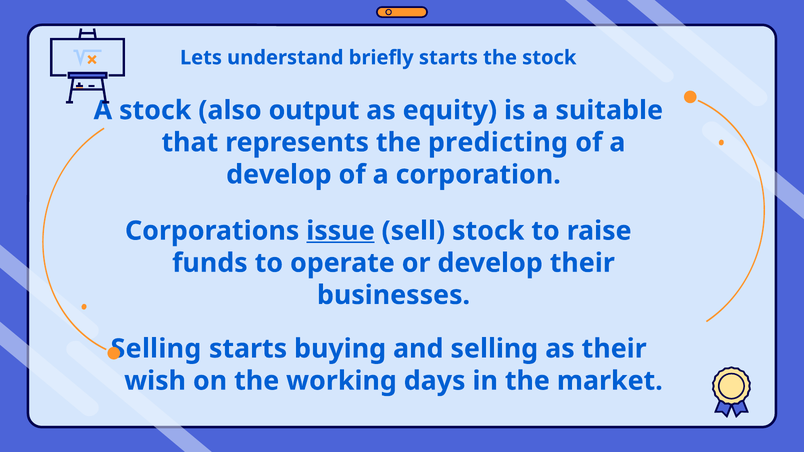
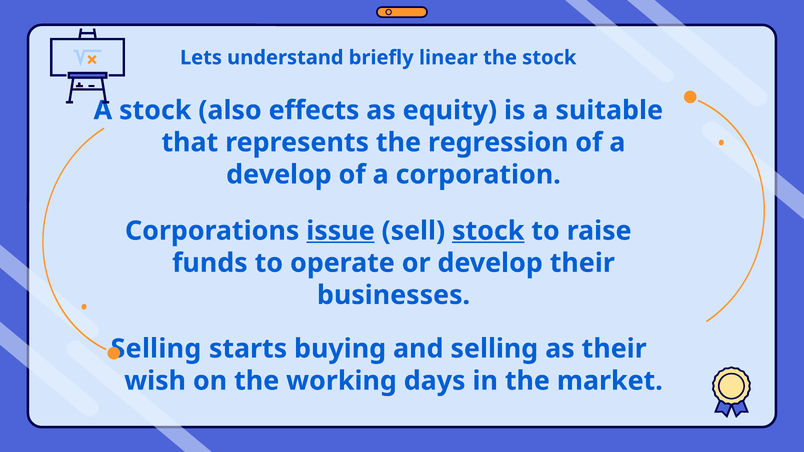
briefly starts: starts -> linear (448, 58)
output: output -> effects (314, 110)
predicting: predicting -> regression (498, 143)
stock underline: none -> present (488, 231)
